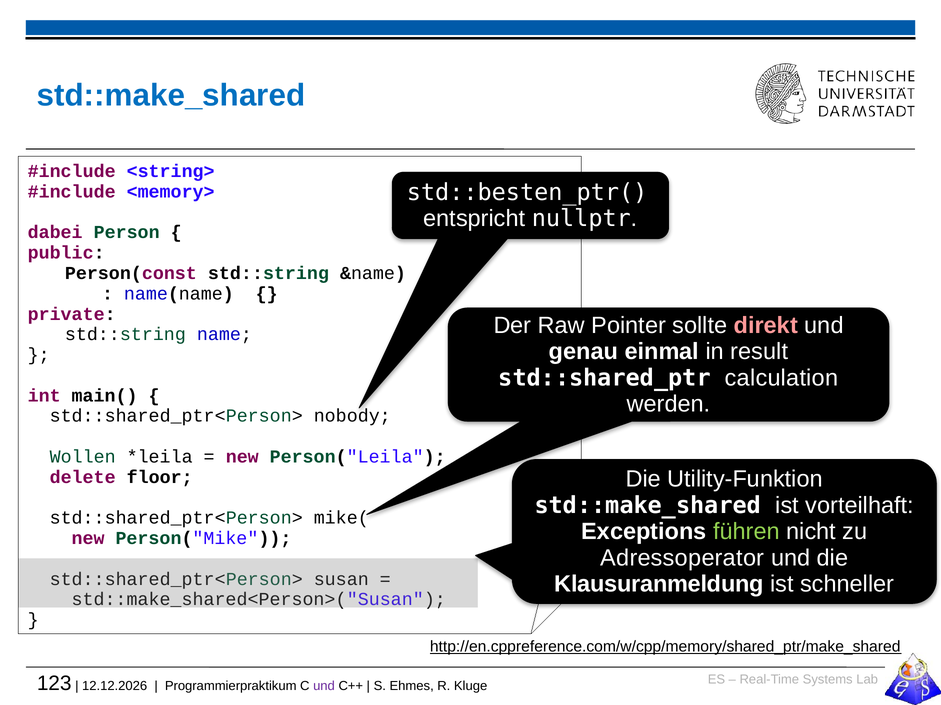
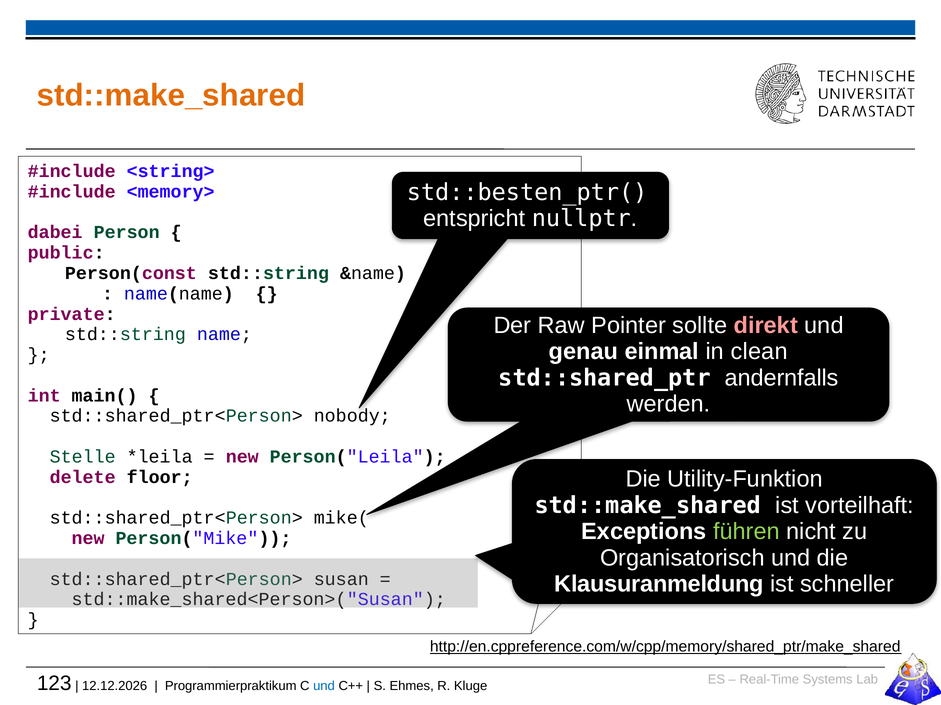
std::make_shared colour: blue -> orange (171, 96)
result: result -> clean (759, 352)
calculation: calculation -> andernfalls (782, 378)
Wollen: Wollen -> Stelle (83, 457)
Adressoperator: Adressoperator -> Organisatorisch (682, 558)
und colour: purple -> blue (324, 687)
